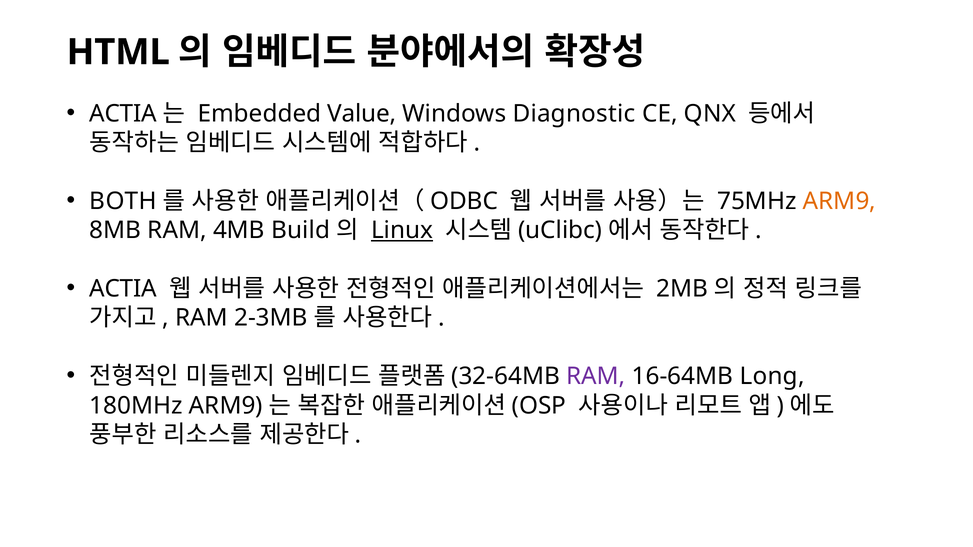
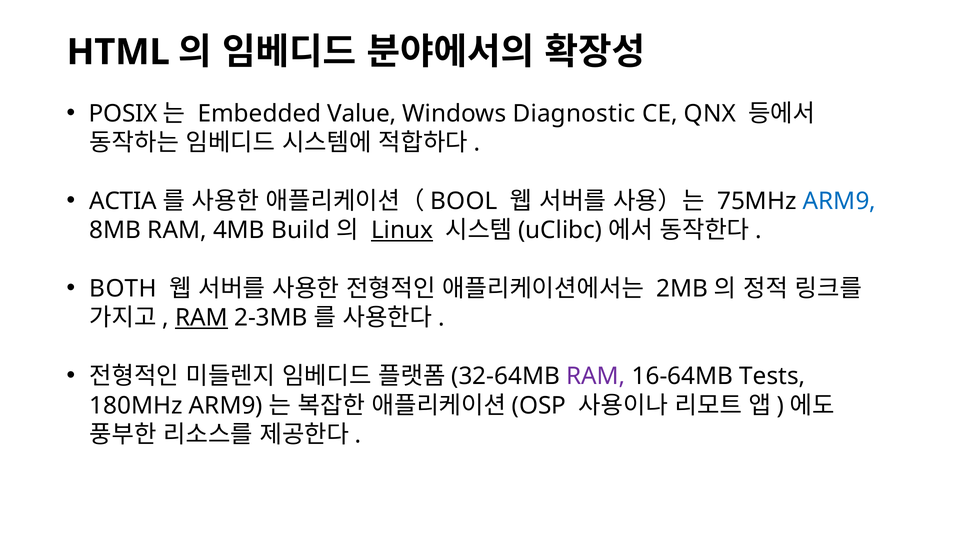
ACTIA: ACTIA -> POSIX (123, 114)
BOTH: BOTH -> ACTIA (123, 201)
ODBC: ODBC -> BOOL (464, 201)
ARM9 colour: orange -> blue (839, 201)
ACTIA: ACTIA -> BOTH (123, 289)
RAM underline: none -> present (201, 318)
Long: Long -> Tests (772, 377)
